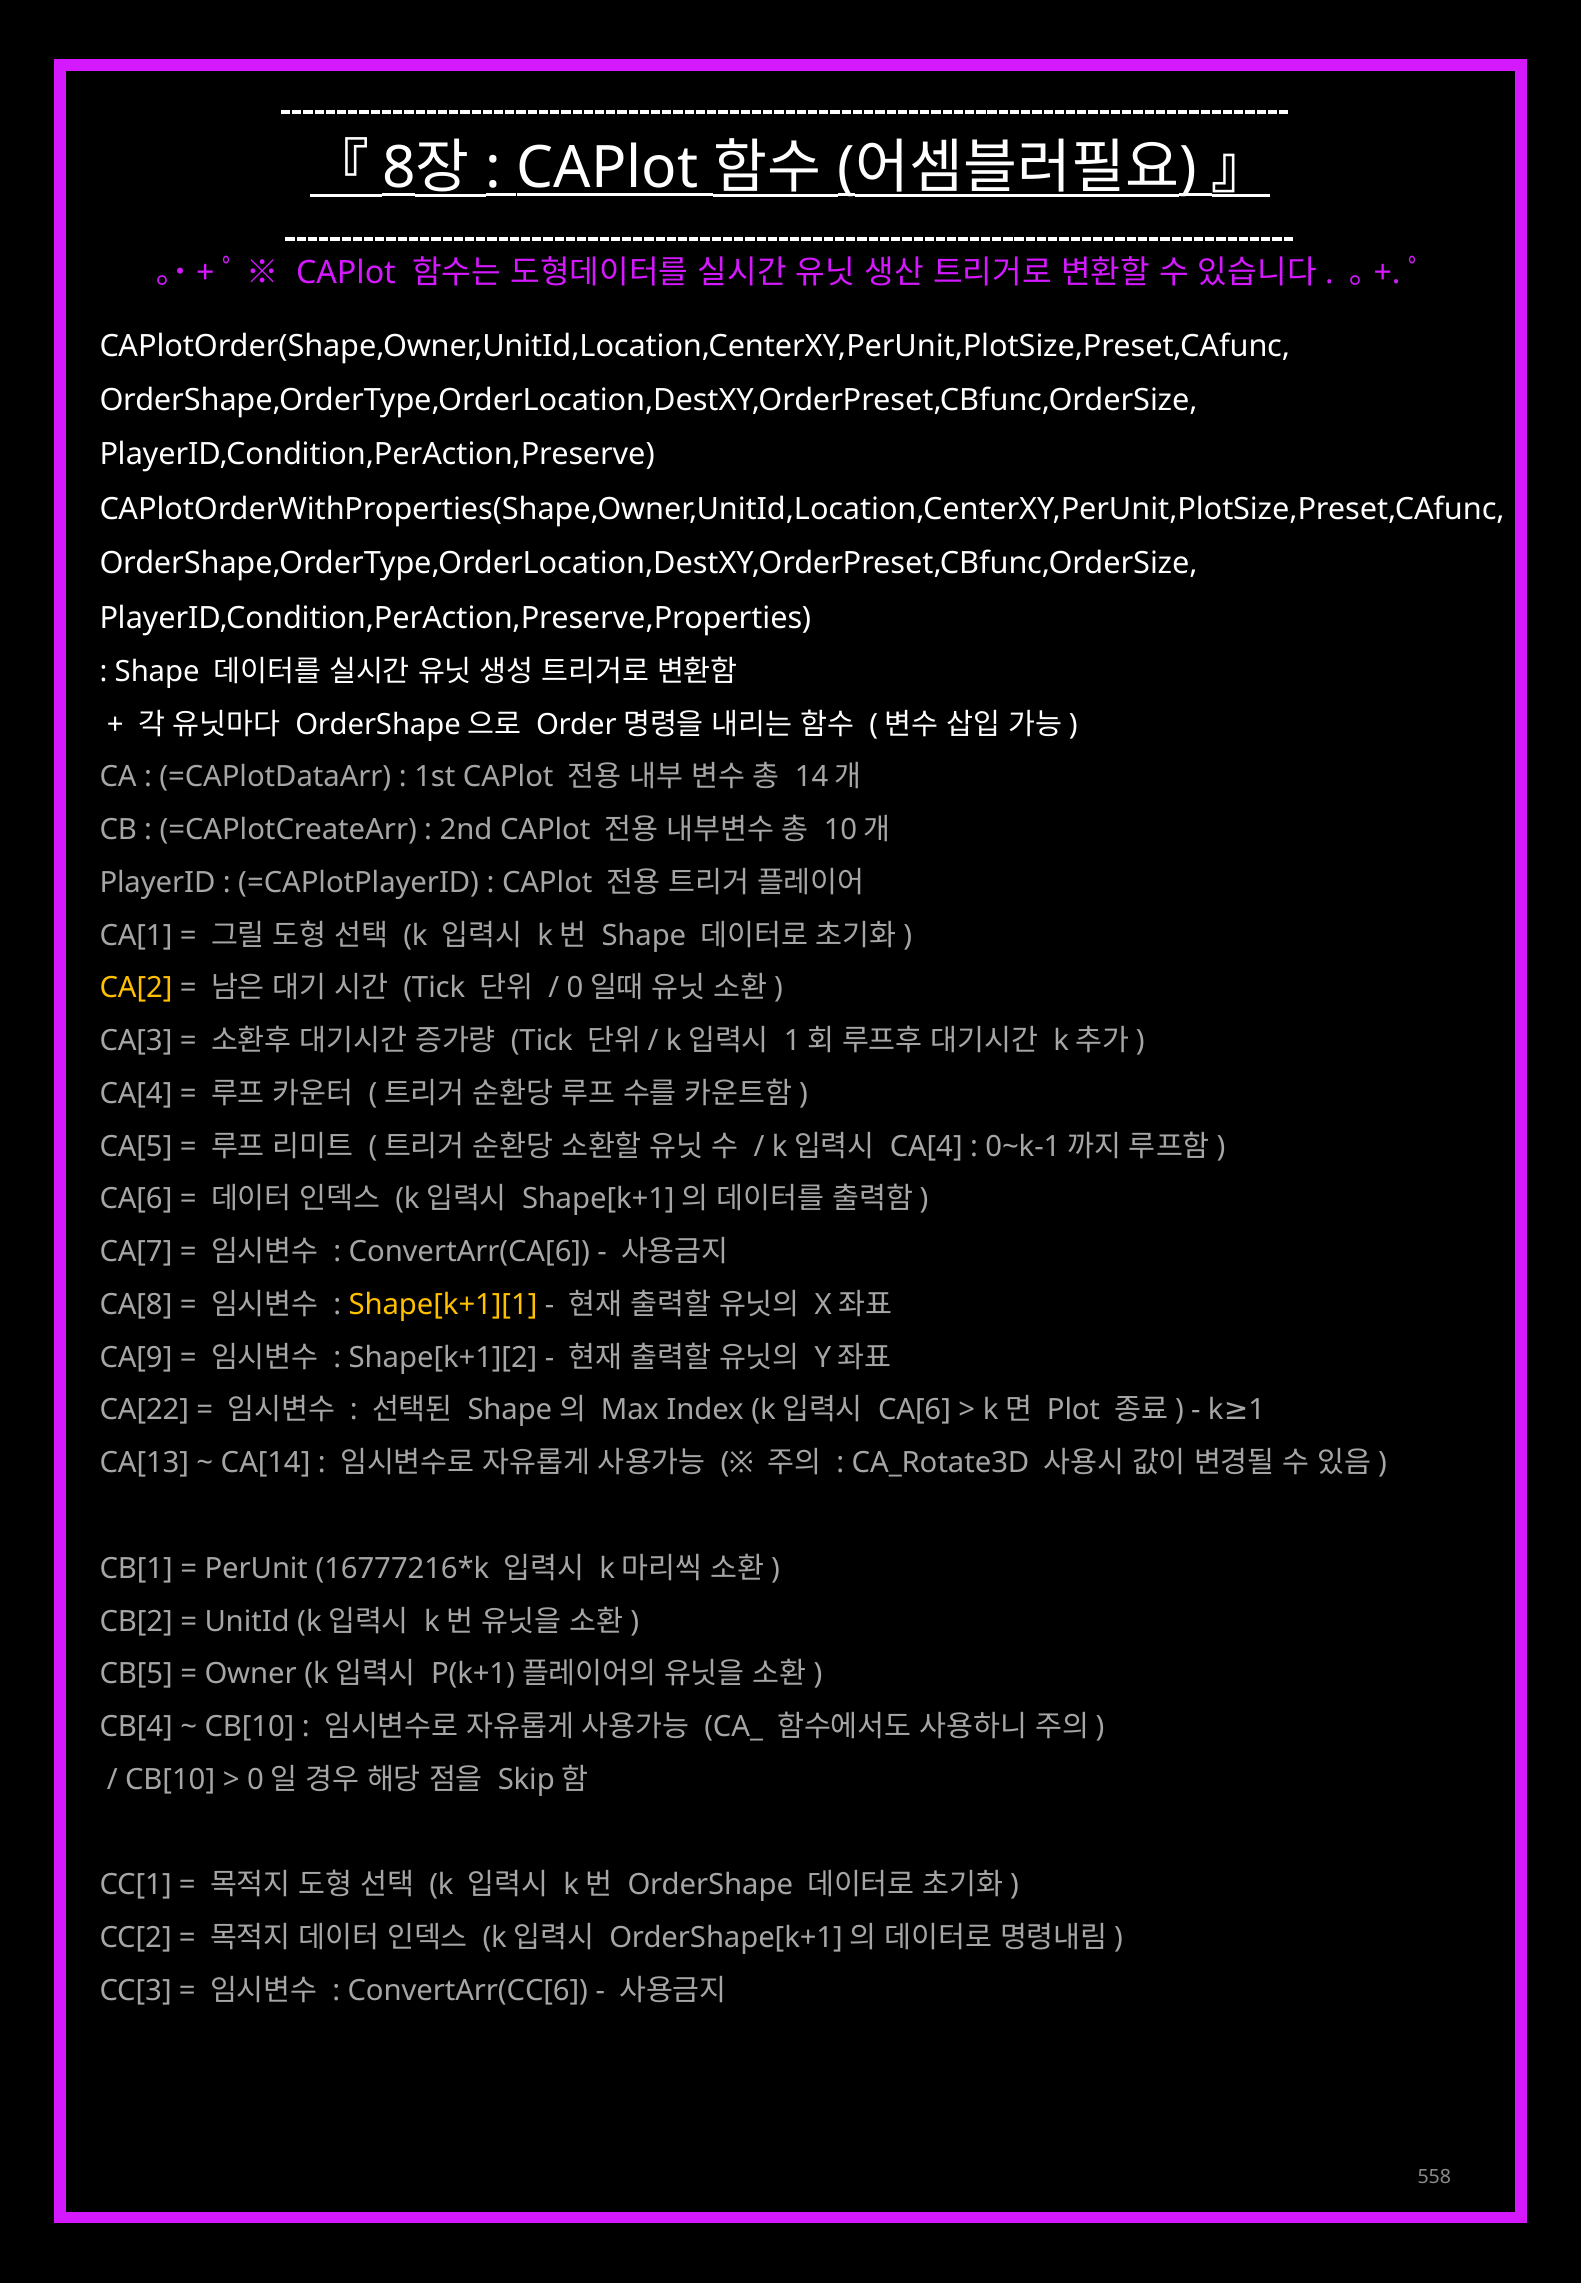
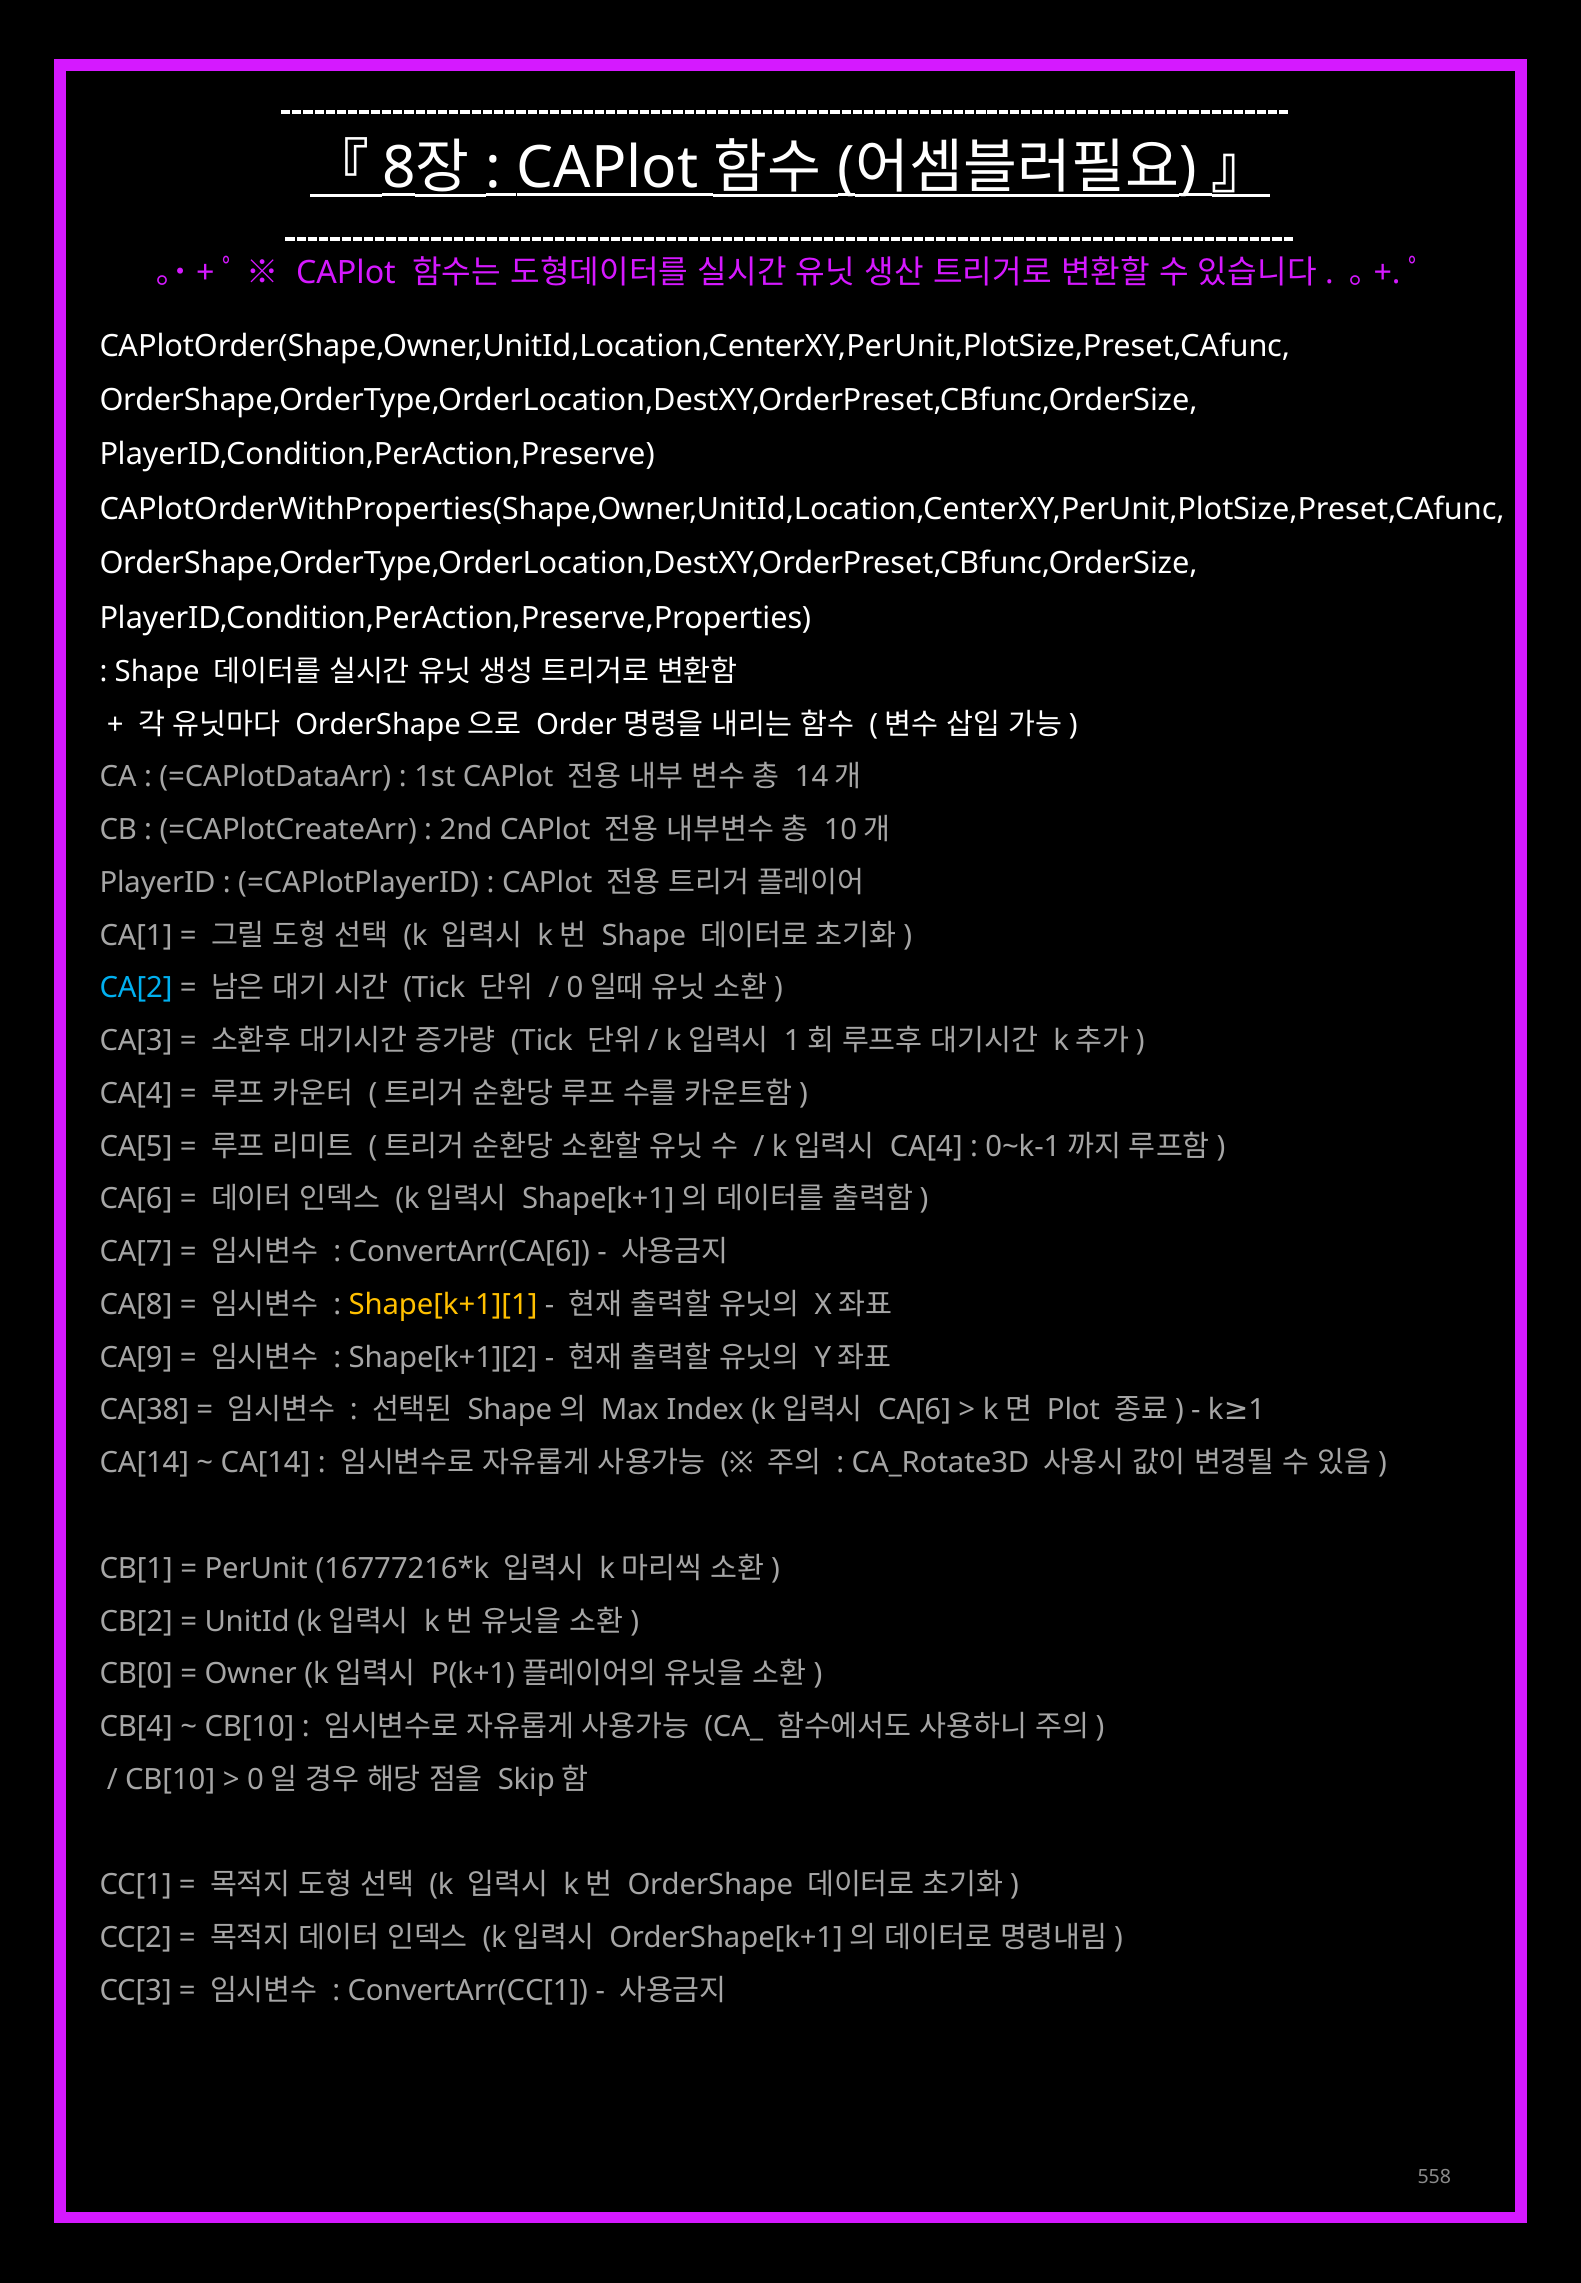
CA[2 colour: yellow -> light blue (136, 988)
CA[22: CA[22 -> CA[38 (144, 1411)
CA[13: CA[13 -> CA[14 (144, 1464)
CB[5: CB[5 -> CB[0 (136, 1675)
ConvertArr(CC[6: ConvertArr(CC[6 -> ConvertArr(CC[1 (468, 1991)
